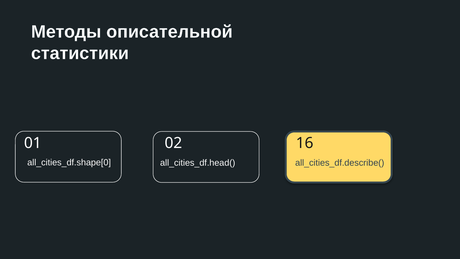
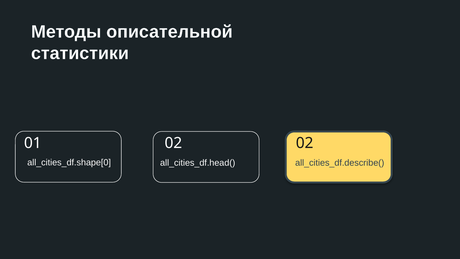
02 16: 16 -> 02 (305, 143)
